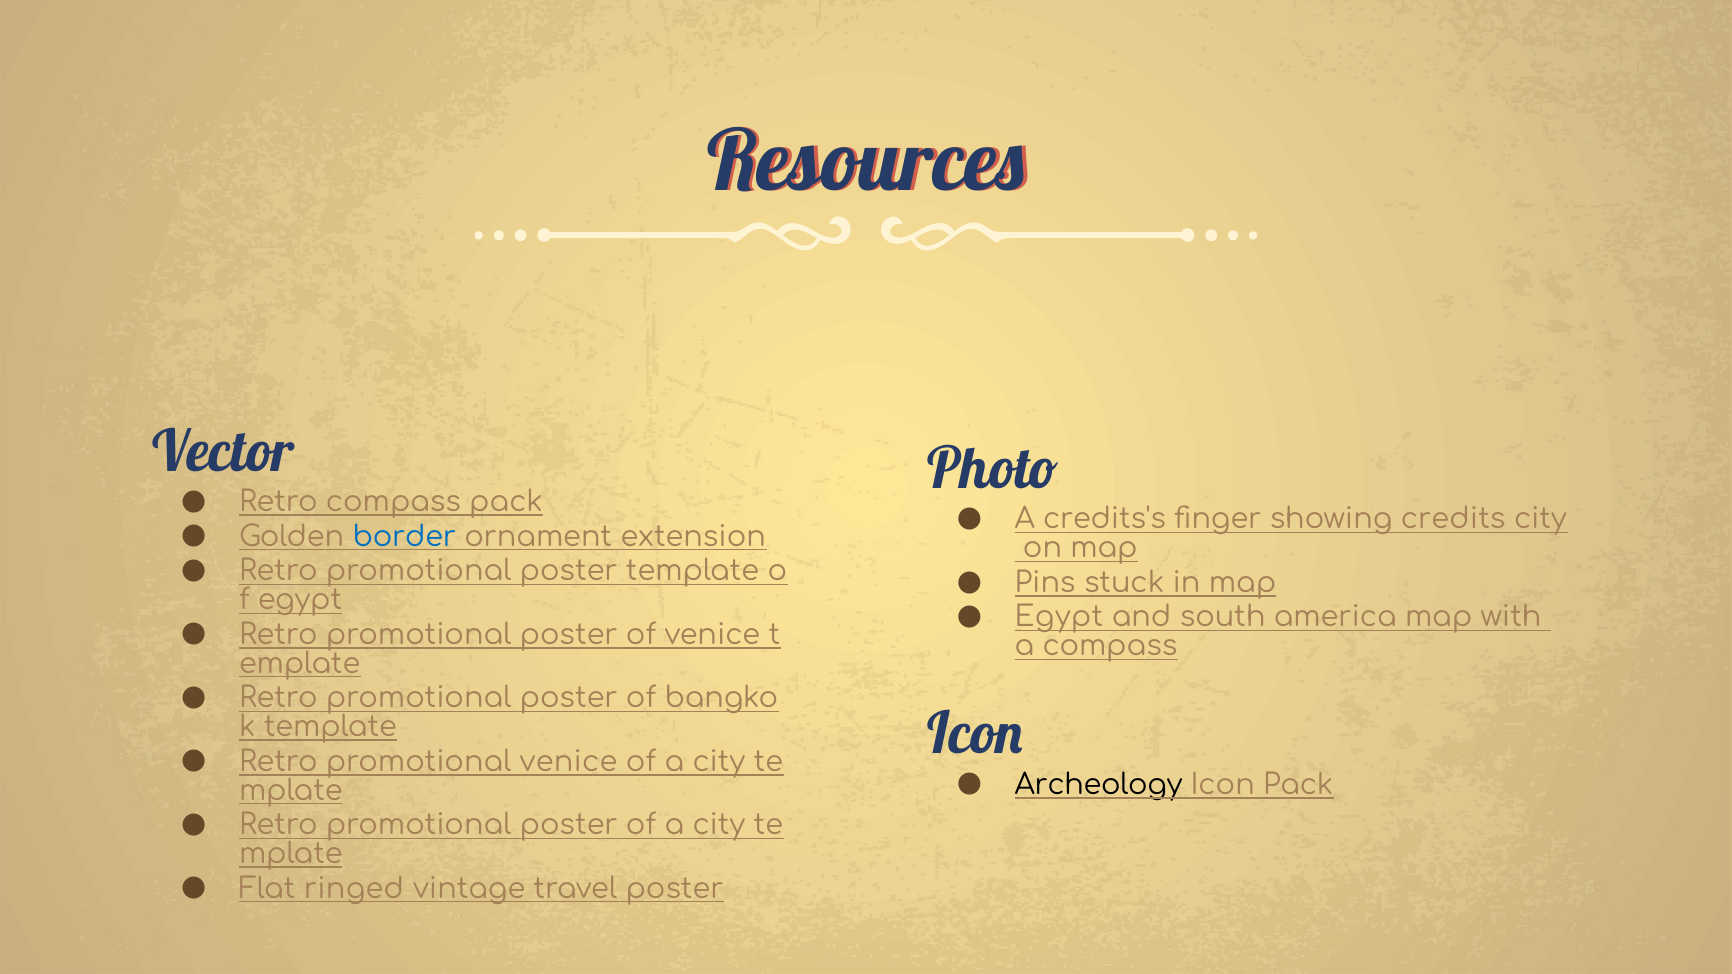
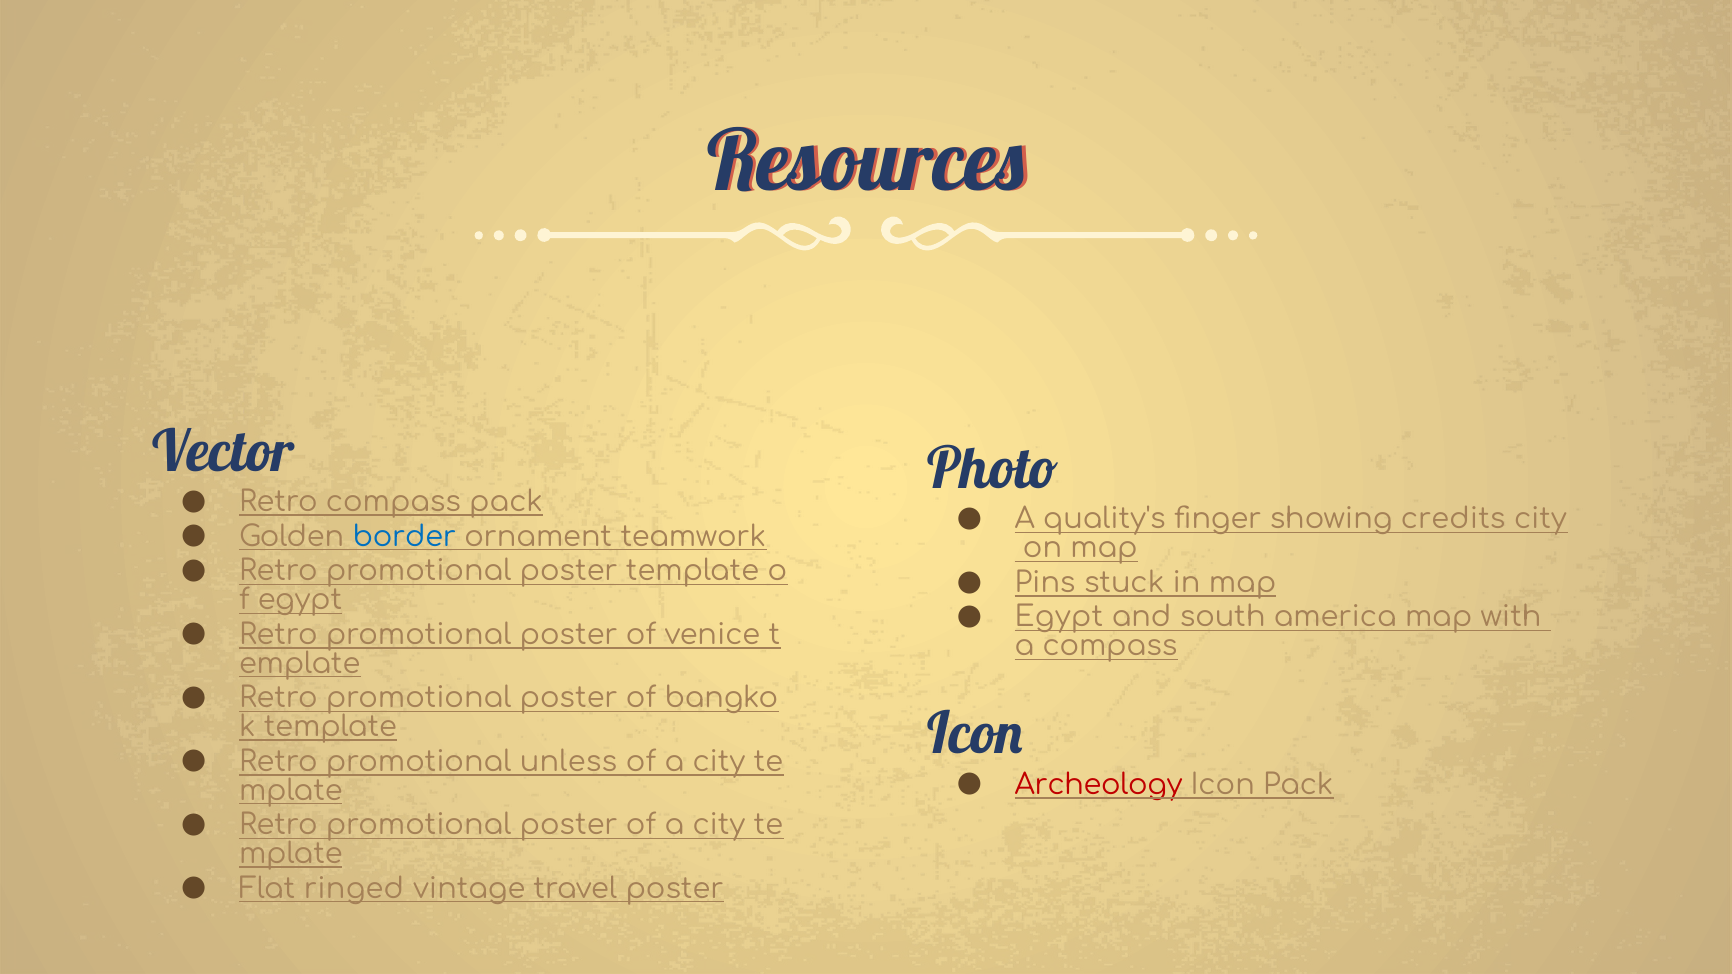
credits's: credits's -> quality's (1104, 519)
extension: extension -> teamwork (693, 537)
promotional venice: venice -> unless (568, 762)
Archeology colour: black -> red (1099, 785)
